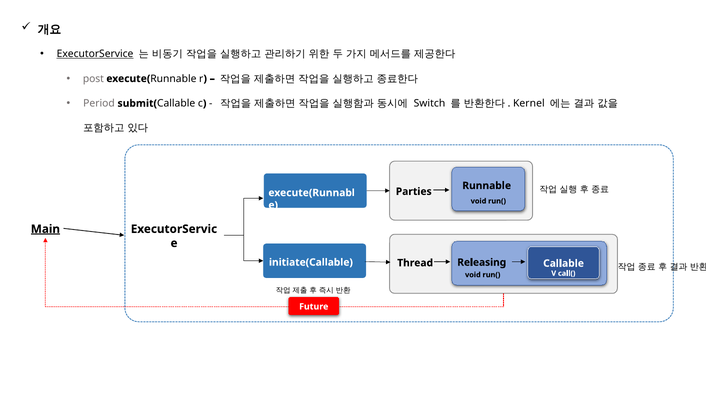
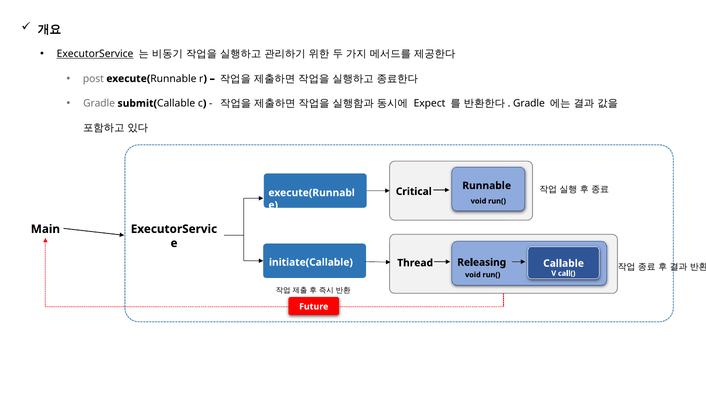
Period: Period -> Gradle (99, 103)
Switch: Switch -> Expect (430, 103)
Kernel: Kernel -> Gradle (529, 103)
Parties: Parties -> Critical (414, 192)
Main underline: present -> none (45, 229)
